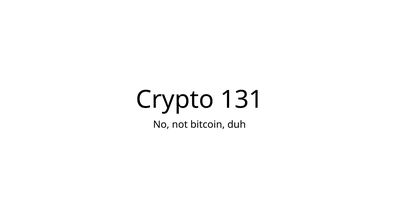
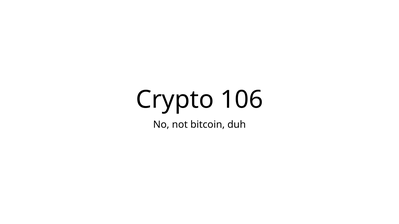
131: 131 -> 106 (242, 100)
